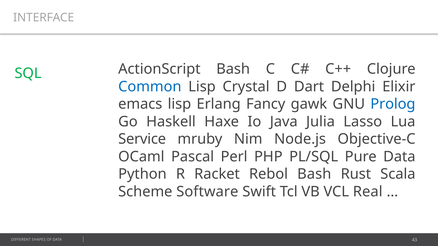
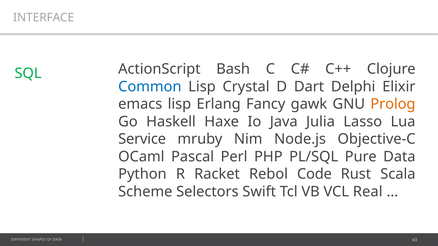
Prolog colour: blue -> orange (393, 104)
Rebol Bash: Bash -> Code (314, 174)
Software: Software -> Selectors (207, 192)
